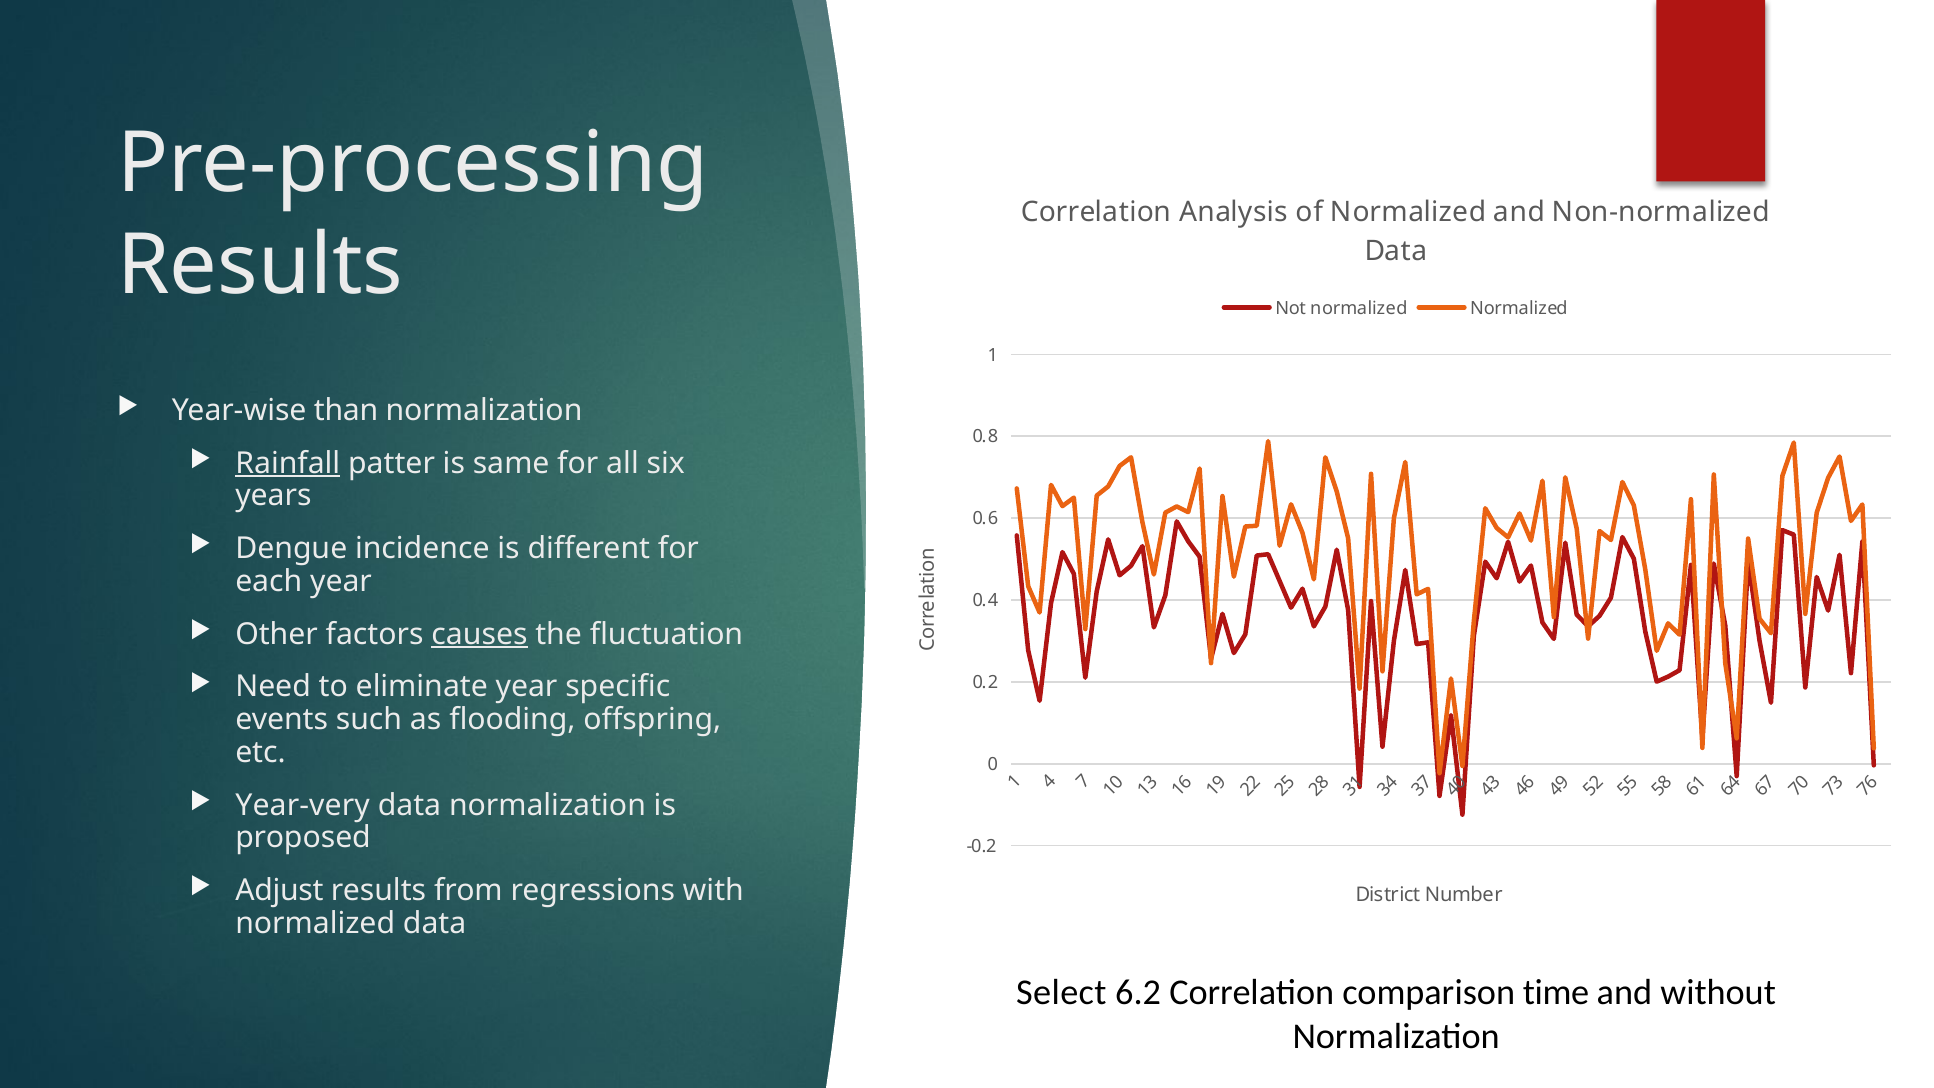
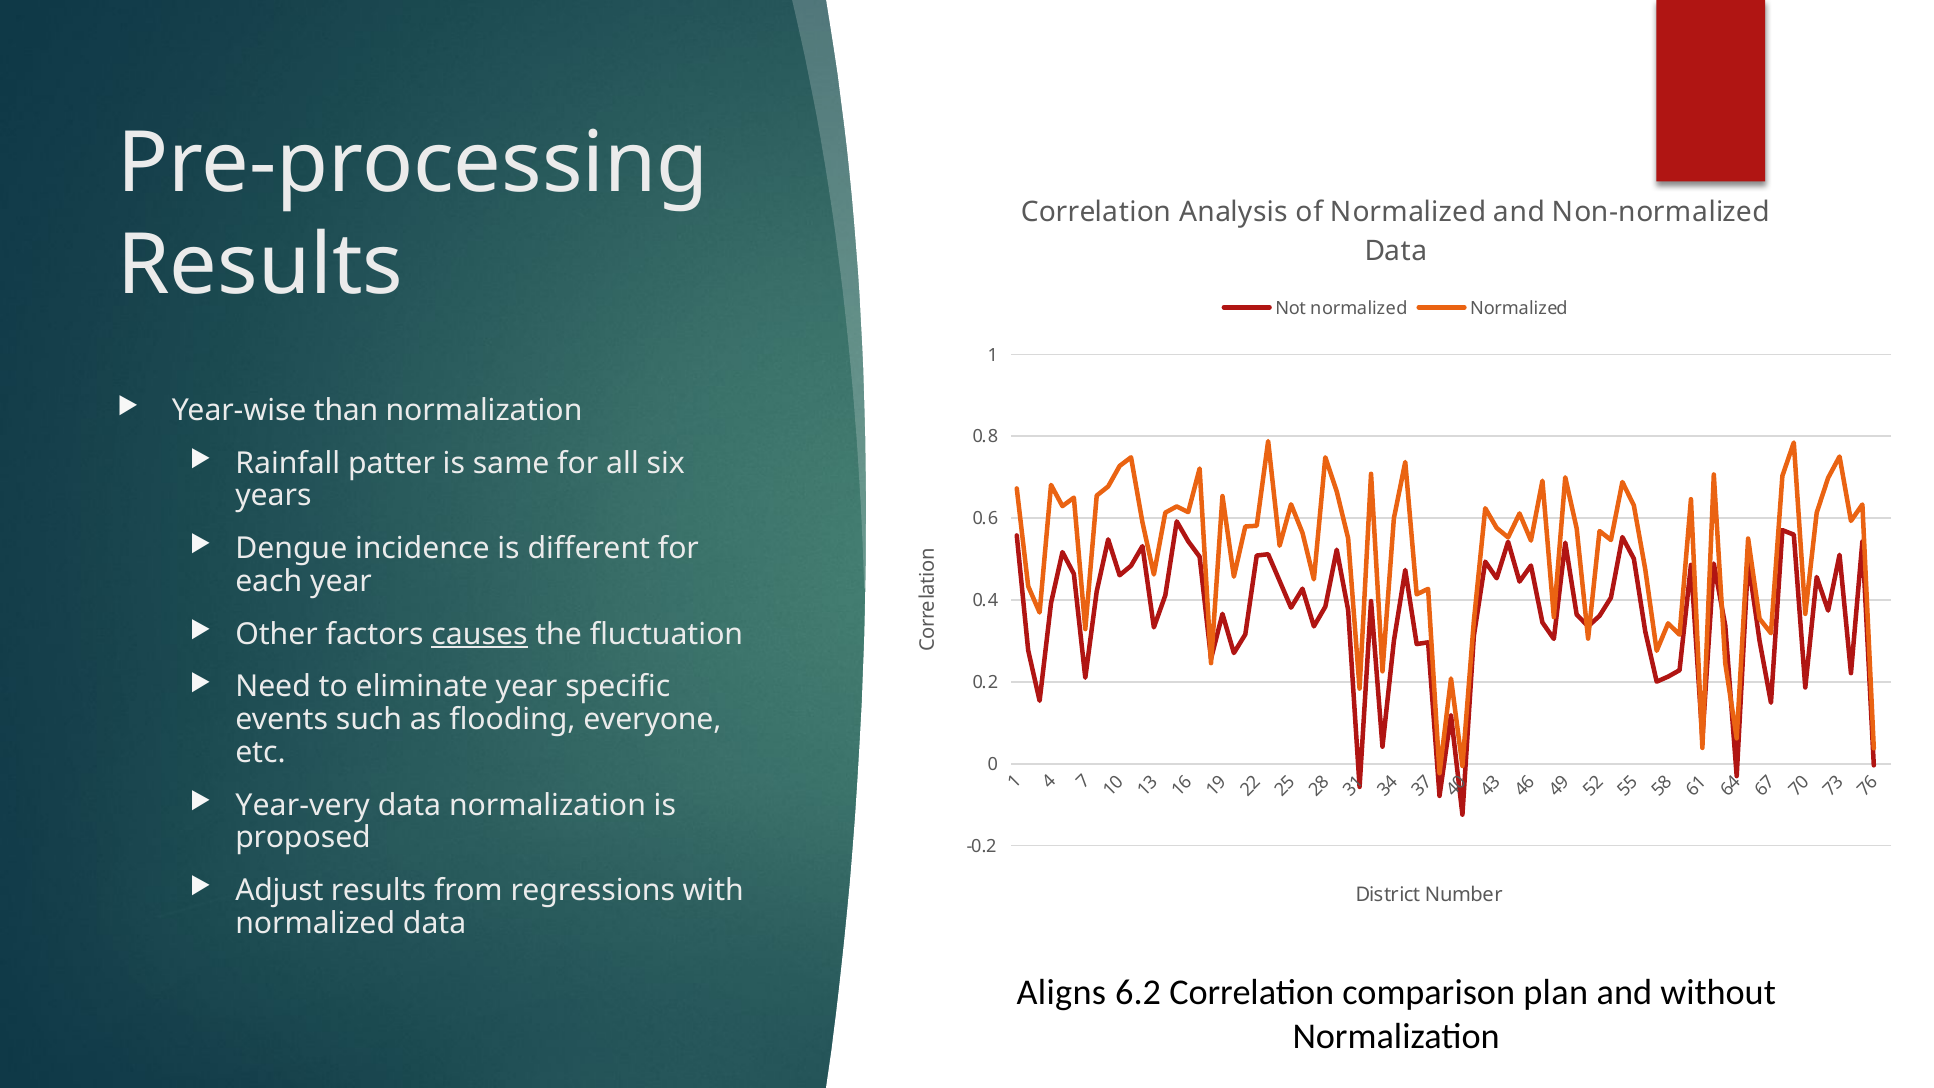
Rainfall underline: present -> none (288, 463)
offspring: offspring -> everyone (652, 719)
Select: Select -> Aligns (1061, 993)
time: time -> plan (1556, 993)
